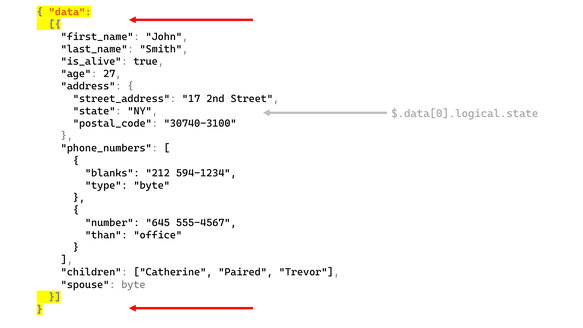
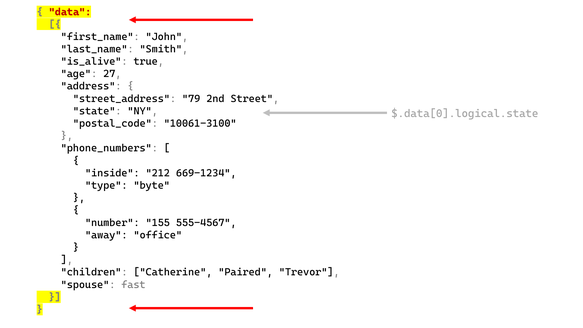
data colour: orange -> red (70, 12)
17: 17 -> 79 (191, 99)
30740-3100: 30740-3100 -> 10061-3100 (200, 123)
blanks: blanks -> inside (112, 173)
594-1234: 594-1234 -> 669-1234 (206, 173)
645: 645 -> 155 (158, 223)
than: than -> away (106, 235)
spouse byte: byte -> fast (133, 285)
